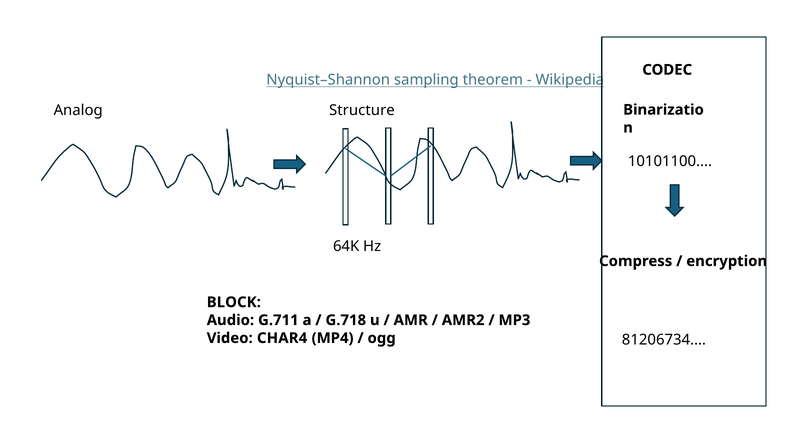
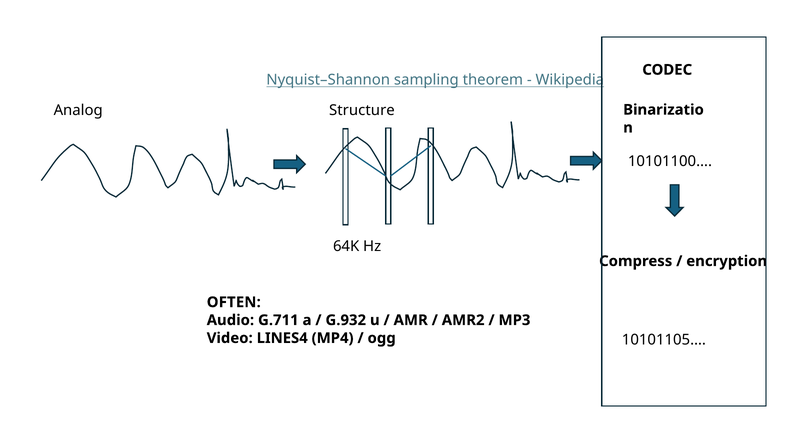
BLOCK: BLOCK -> OFTEN (234, 302)
G.718: G.718 -> G.932 (346, 320)
CHAR4: CHAR4 -> LINES4 (282, 338)
81206734…: 81206734… -> 10101105… (664, 340)
